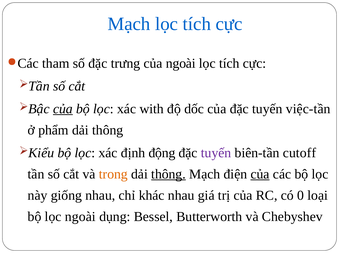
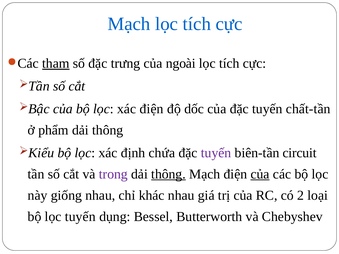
tham underline: none -> present (56, 63)
của underline: present -> none (63, 109)
xác with: with -> điện (152, 109)
việc-tần: việc-tần -> chất-tần (308, 109)
động: động -> chứa (162, 153)
cutoff: cutoff -> circuit (300, 153)
trong colour: orange -> purple (113, 174)
0: 0 -> 2 (301, 196)
lọc ngoài: ngoài -> tuyến (80, 217)
